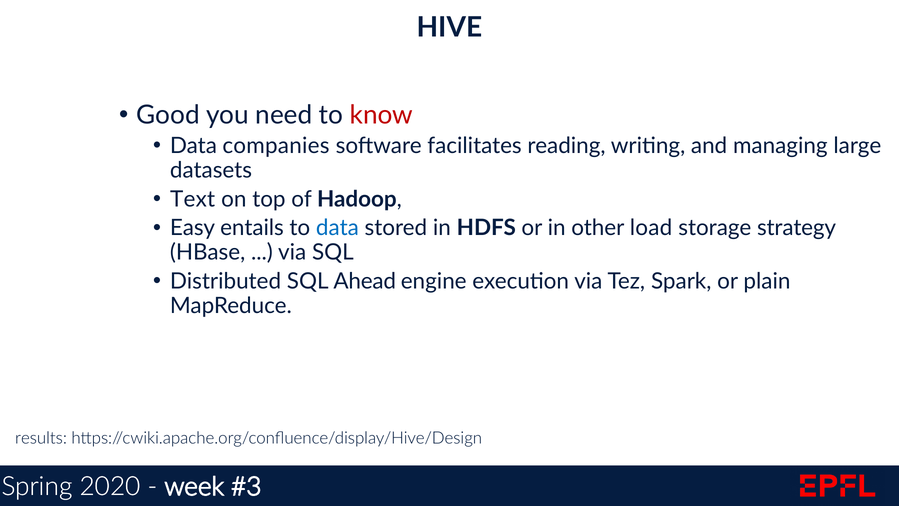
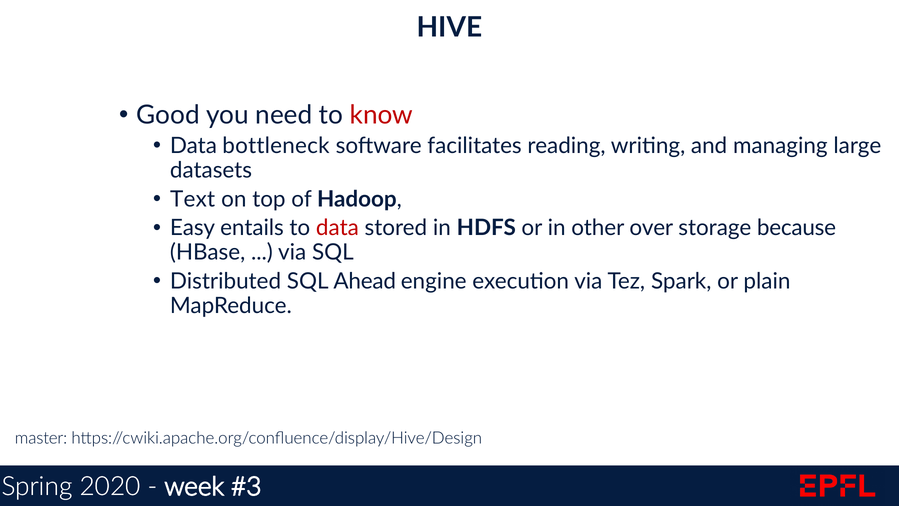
companies: companies -> bottleneck (276, 146)
data colour: blue -> red (337, 228)
load: load -> over (651, 228)
strategy: strategy -> because (797, 228)
results: results -> master (41, 438)
